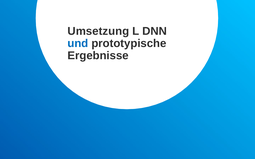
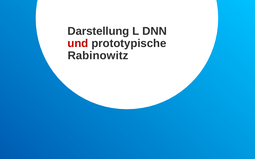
Umsetzung: Umsetzung -> Darstellung (98, 31)
und colour: blue -> red (78, 43)
Ergebnisse: Ergebnisse -> Rabinowitz (98, 56)
